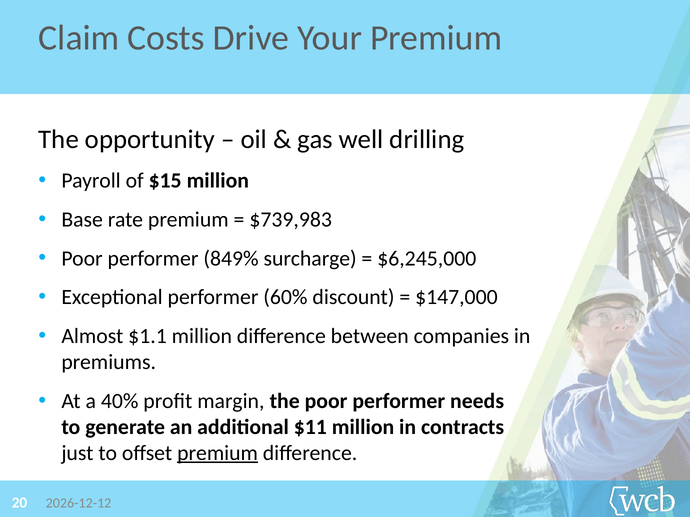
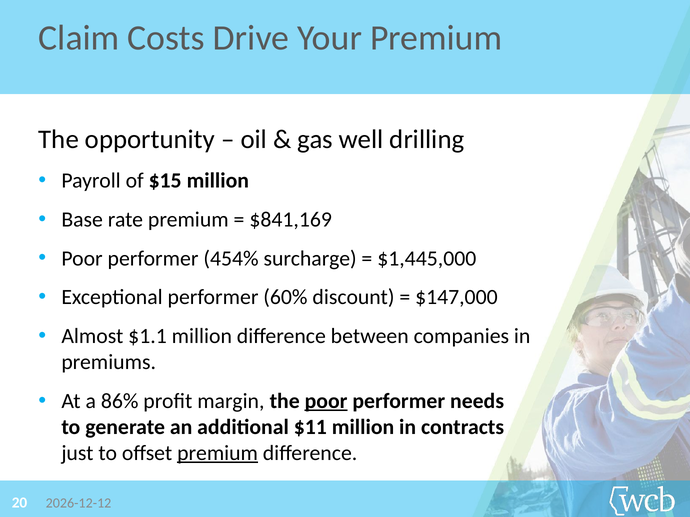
$739,983: $739,983 -> $841,169 (291, 220)
849%: 849% -> 454% (231, 259)
$6,245,000: $6,245,000 -> $1,445,000 (427, 259)
40%: 40% -> 86% (120, 401)
poor underline: none -> present (326, 401)
